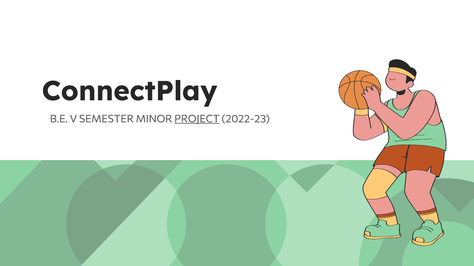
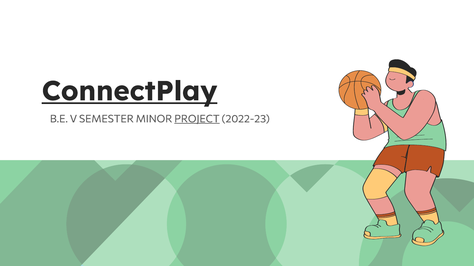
ConnectPlay underline: none -> present (130, 91)
